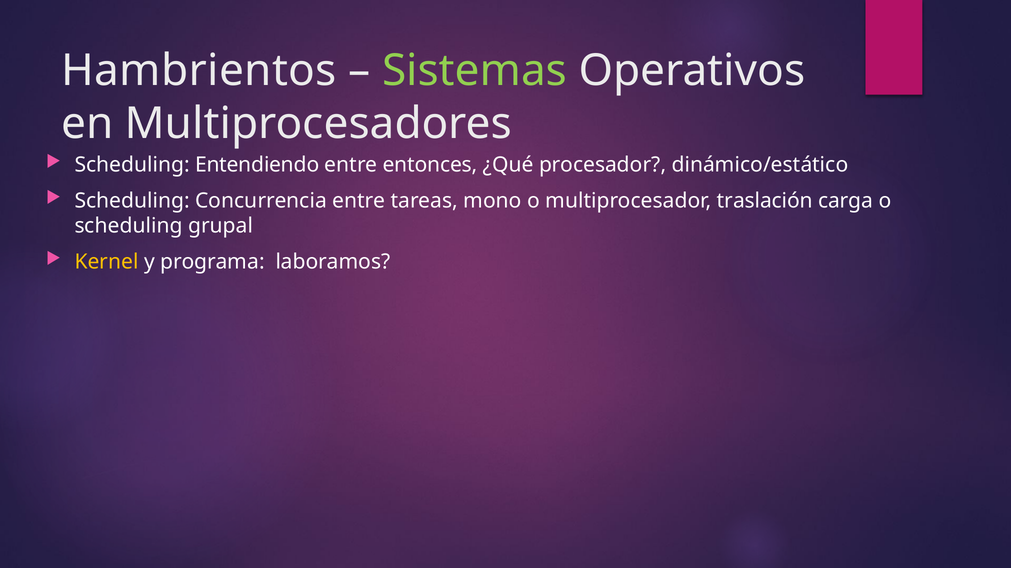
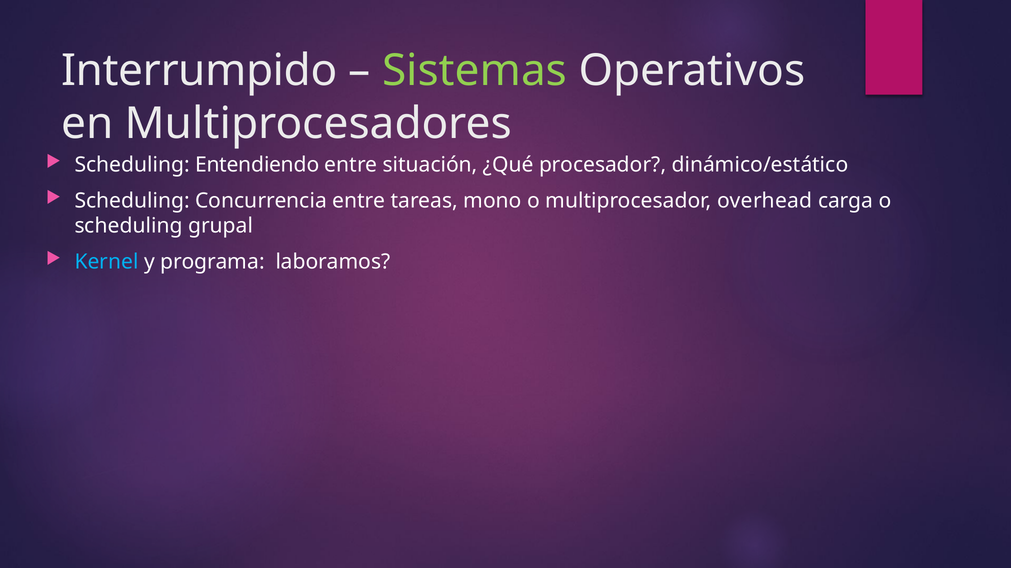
Hambrientos: Hambrientos -> Interrumpido (199, 71)
entonces: entonces -> situación (430, 165)
traslación: traslación -> overhead (765, 201)
Kernel colour: yellow -> light blue (106, 262)
